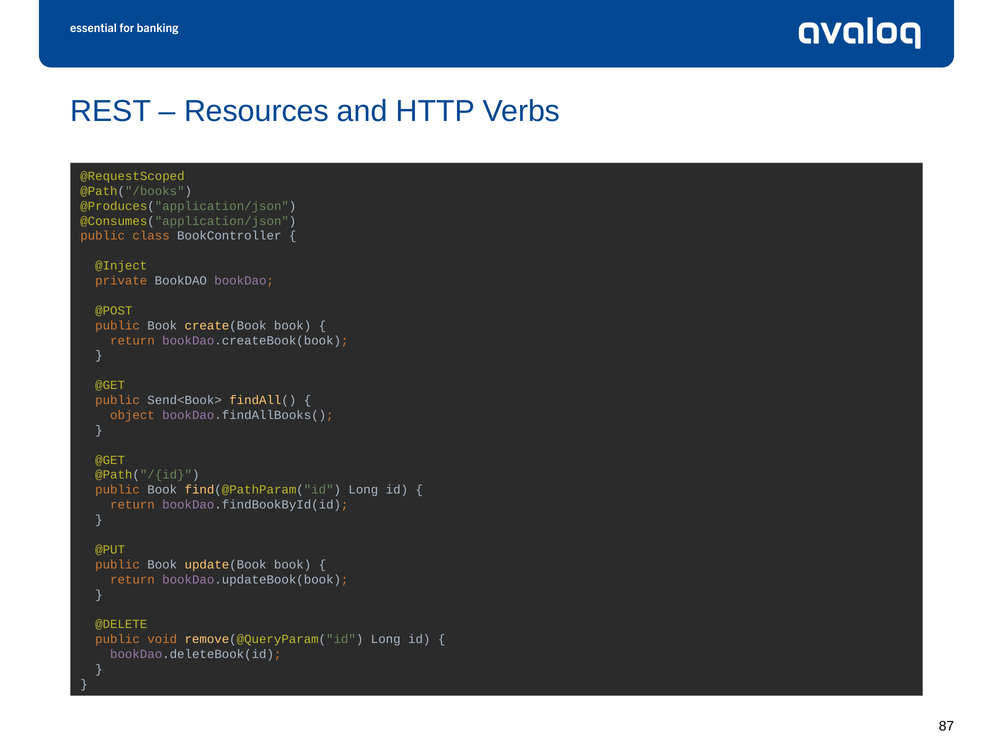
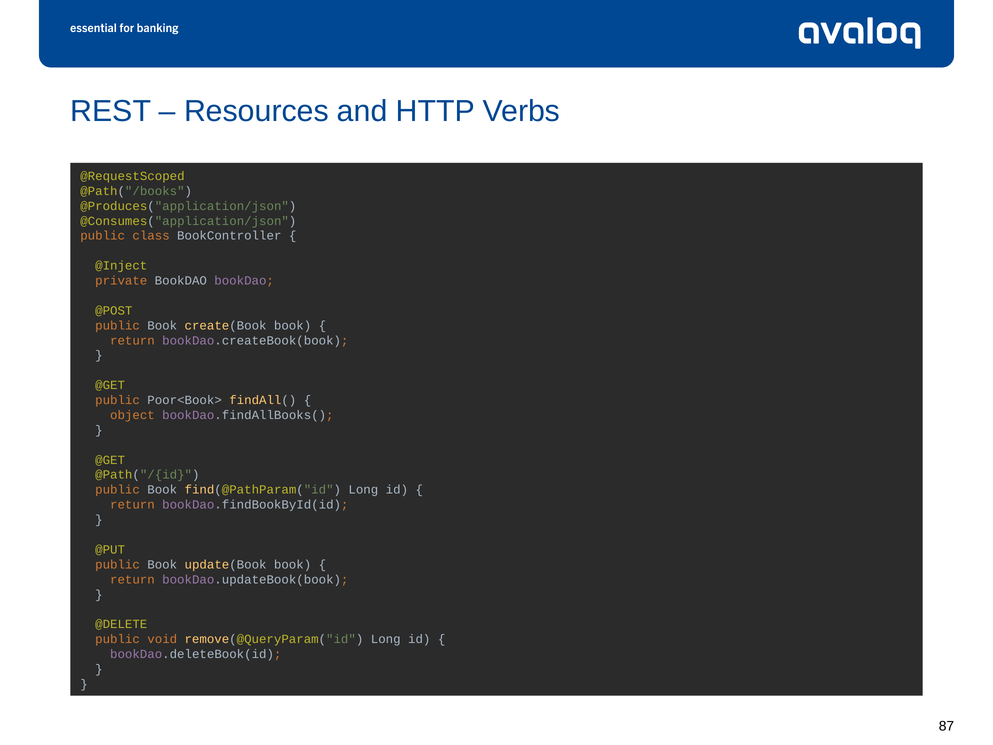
Send<Book>: Send<Book> -> Poor<Book> (185, 400)
